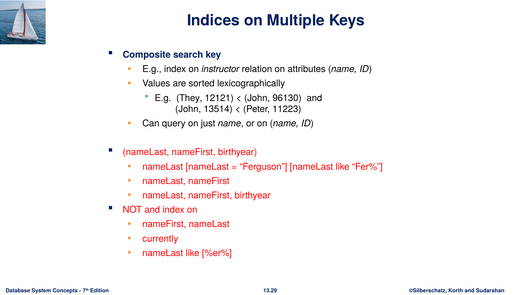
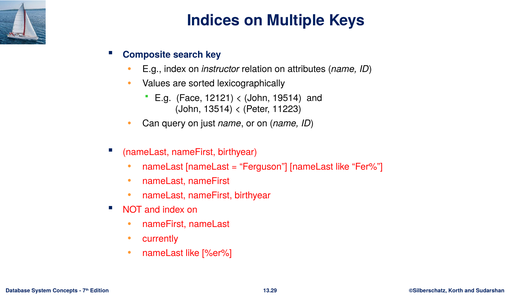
They: They -> Face (189, 98)
96130: 96130 -> 19514 (287, 98)
